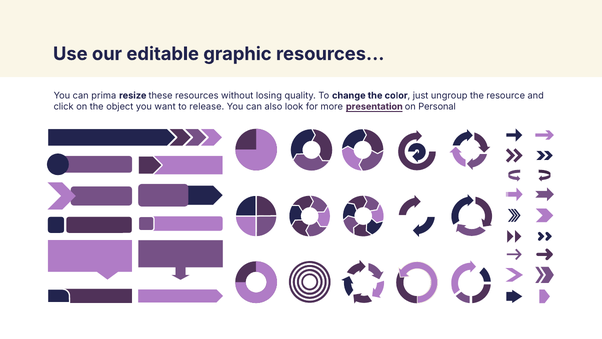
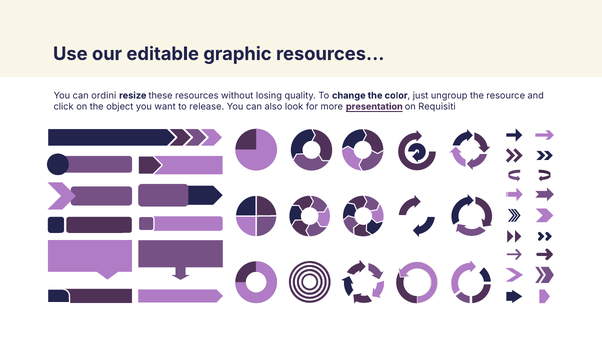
prima: prima -> ordini (104, 95)
Personal: Personal -> Requisiti (437, 106)
